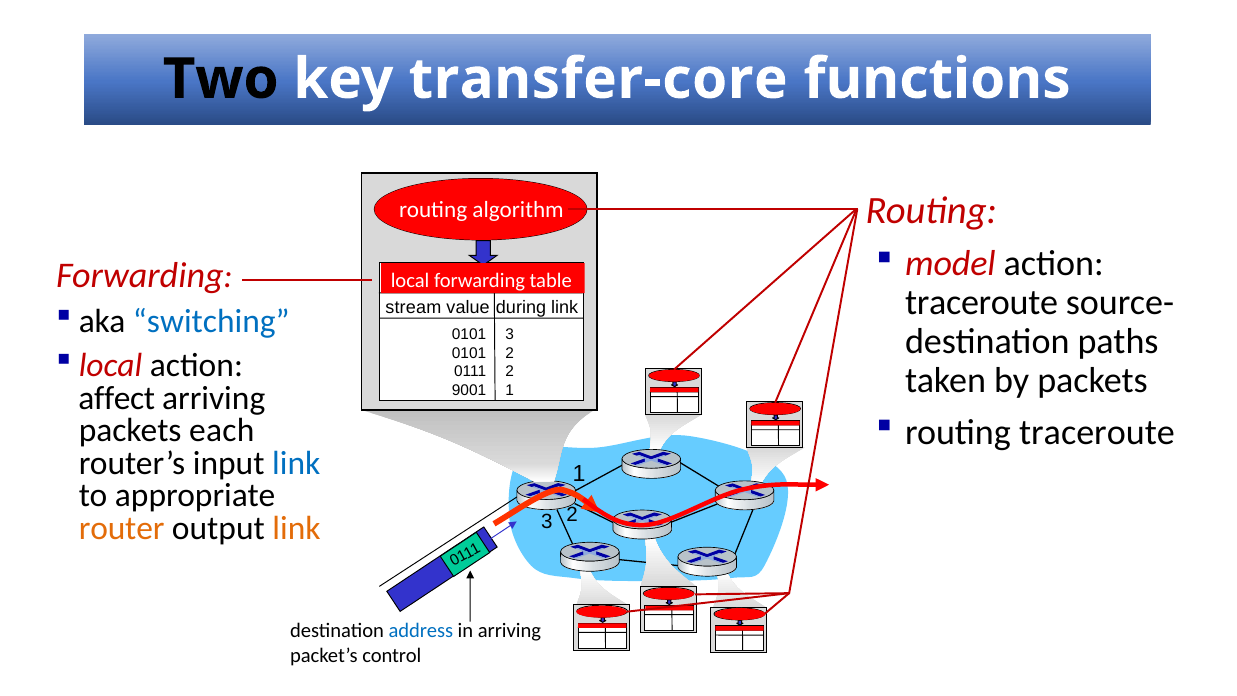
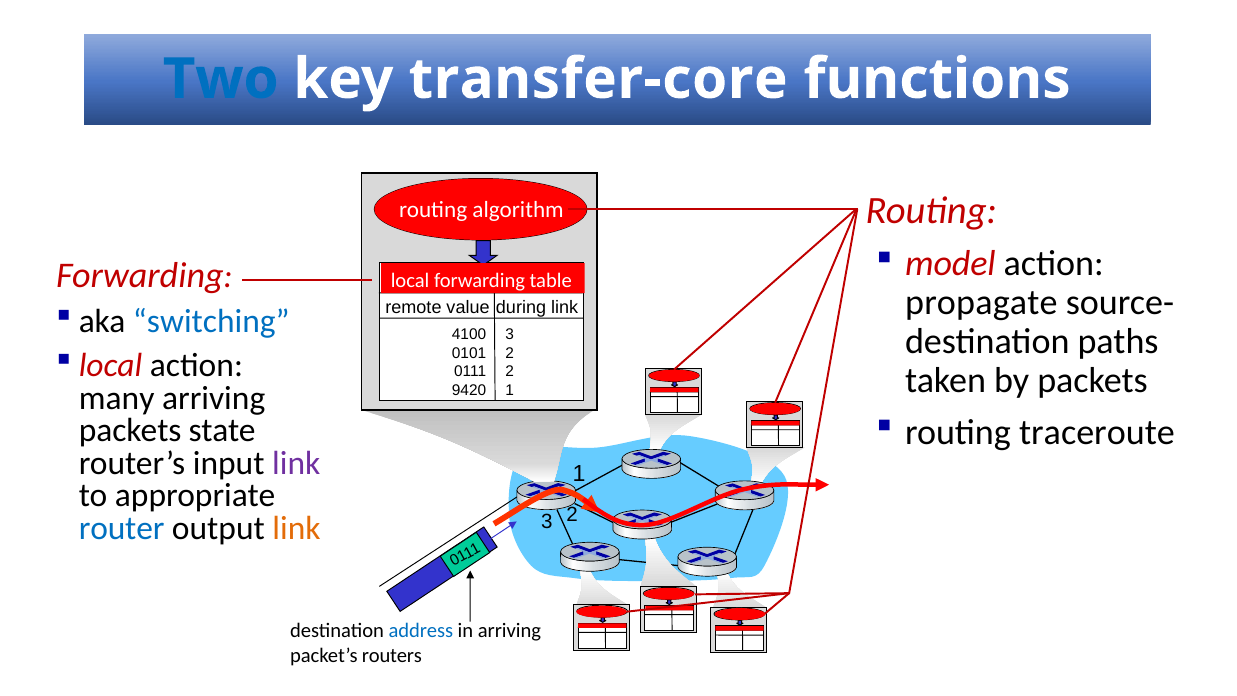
Two colour: black -> blue (221, 79)
traceroute: traceroute -> propagate (981, 302)
stream: stream -> remote (413, 307)
0101: 0101 -> 4100 (469, 334)
9001: 9001 -> 9420 (469, 390)
affect: affect -> many (117, 398)
each: each -> state (222, 431)
link colour: blue -> purple (296, 463)
router colour: orange -> blue (122, 528)
control: control -> routers (392, 656)
